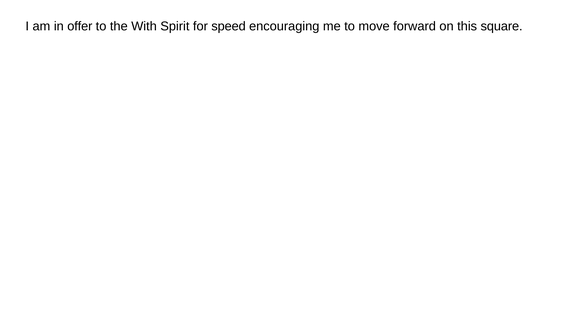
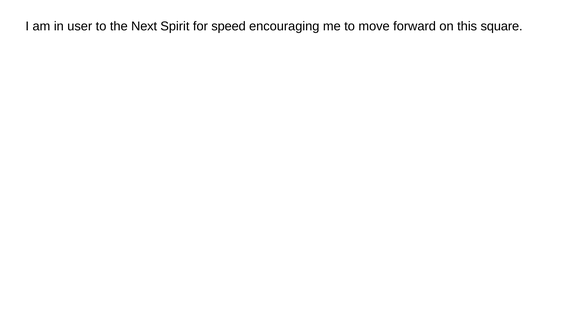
offer: offer -> user (80, 26)
With: With -> Next (144, 26)
